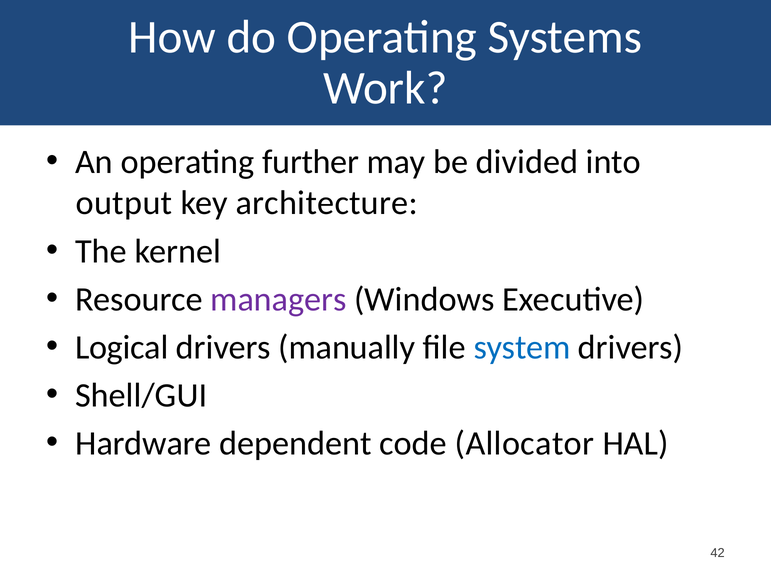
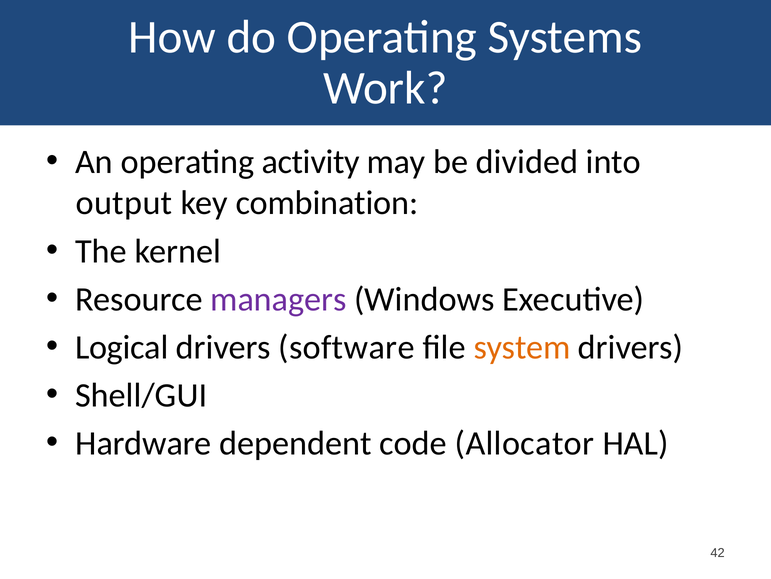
further: further -> activity (311, 162)
architecture: architecture -> combination (327, 203)
manually: manually -> software (346, 347)
system colour: blue -> orange (522, 347)
